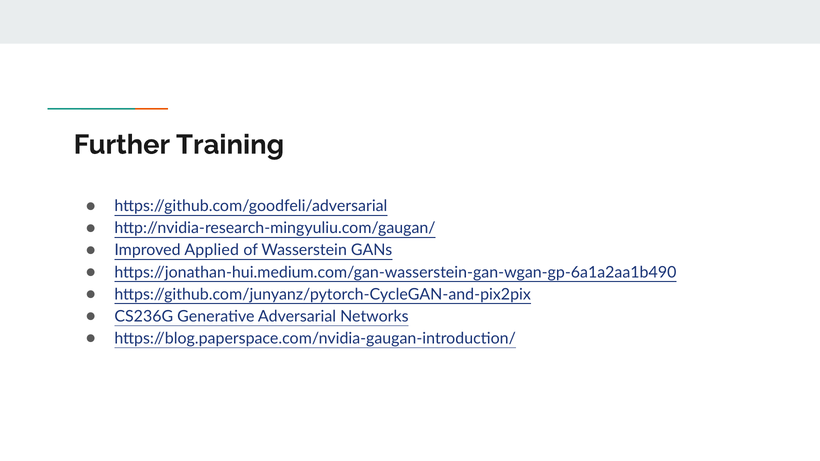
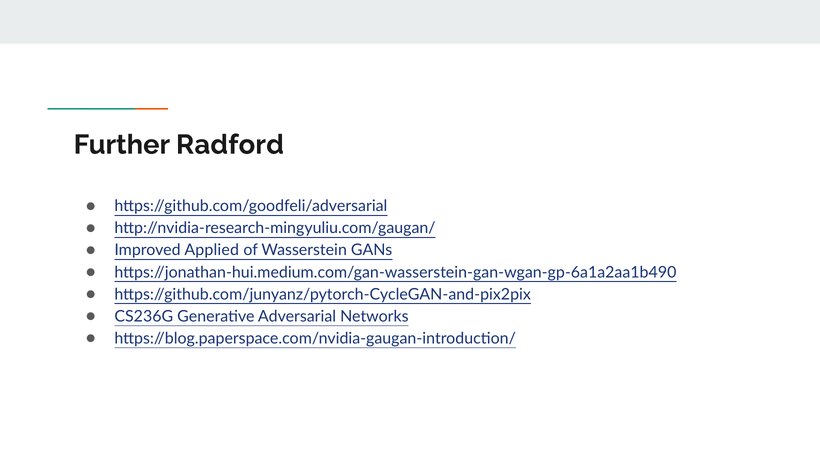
Training: Training -> Radford (230, 145)
